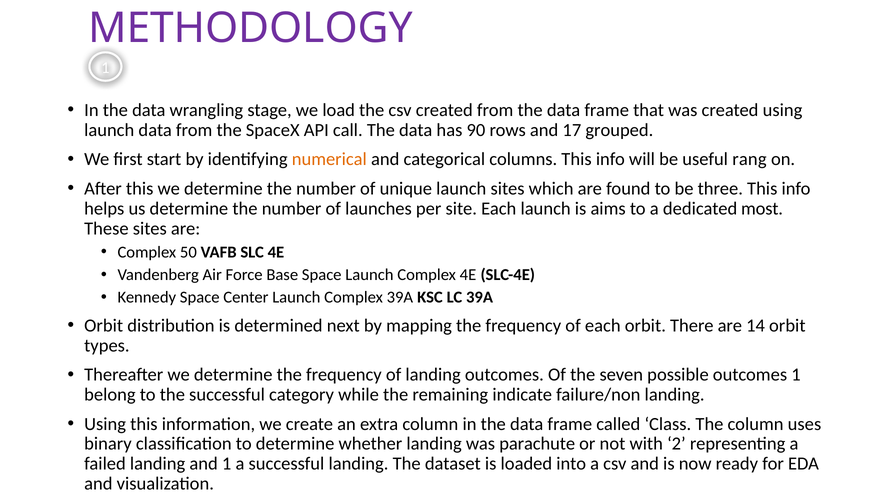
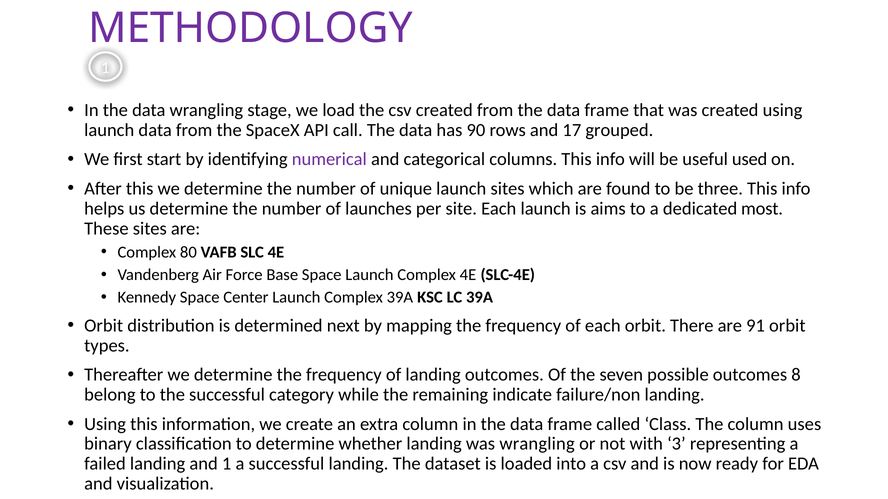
numerical colour: orange -> purple (329, 159)
rang: rang -> used (750, 159)
50: 50 -> 80 (188, 252)
14: 14 -> 91 (756, 326)
outcomes 1: 1 -> 8 (796, 375)
was parachute: parachute -> wrangling (537, 444)
2: 2 -> 3 (676, 444)
